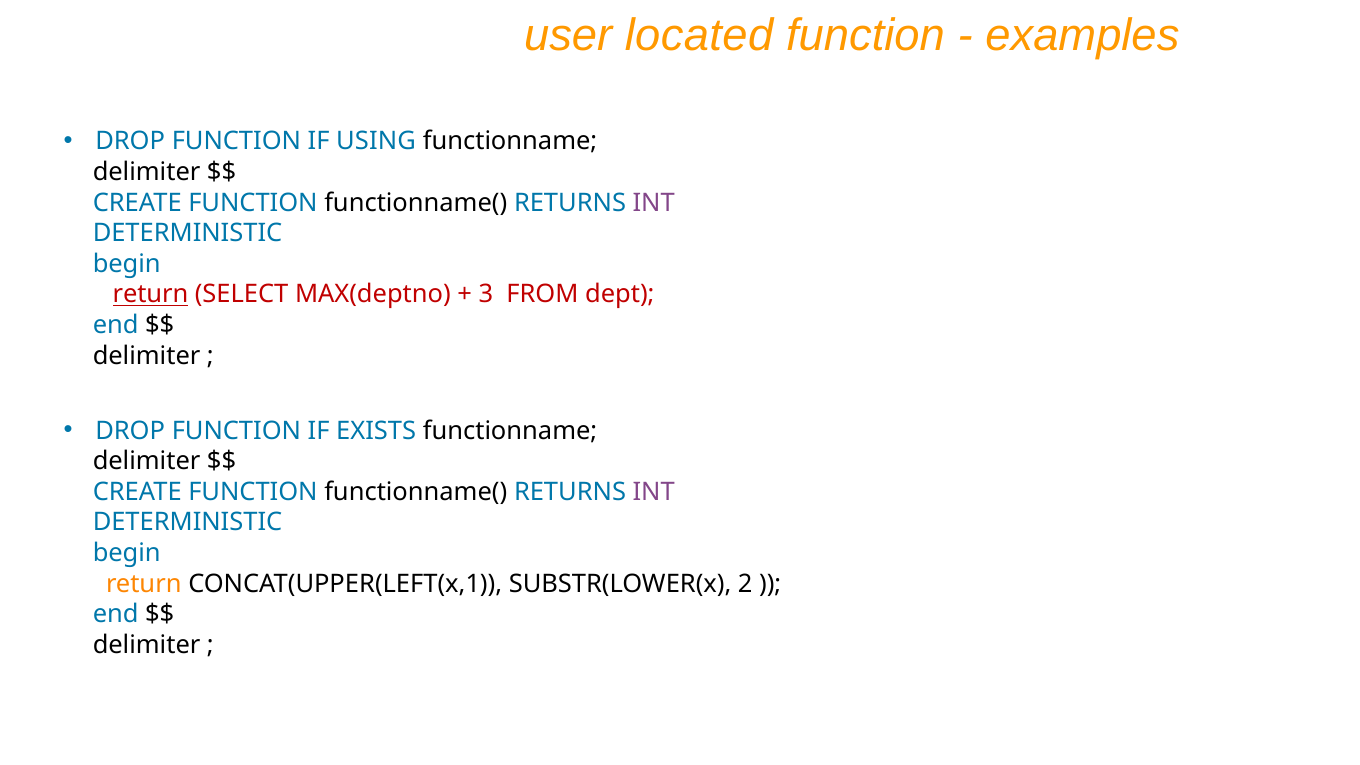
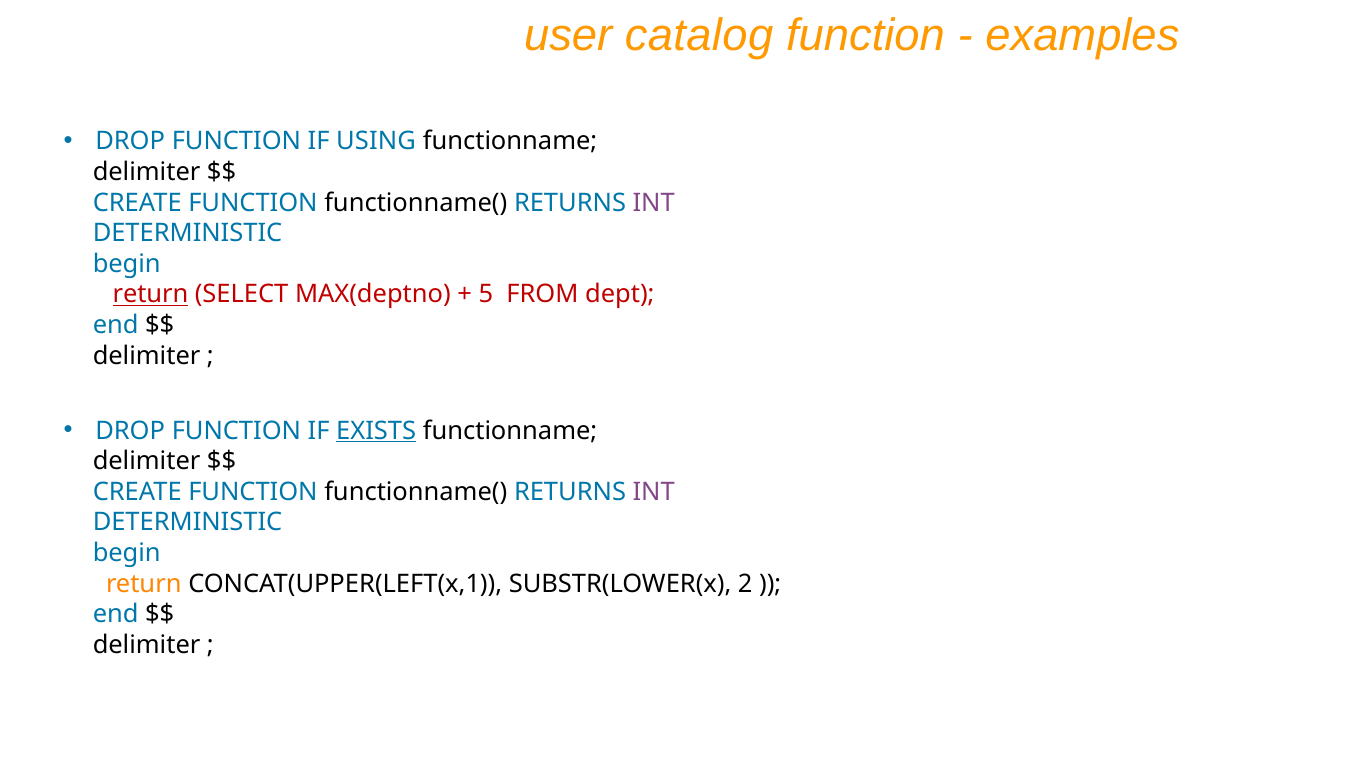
located: located -> catalog (699, 35)
3: 3 -> 5 (486, 294)
EXISTS underline: none -> present (376, 431)
